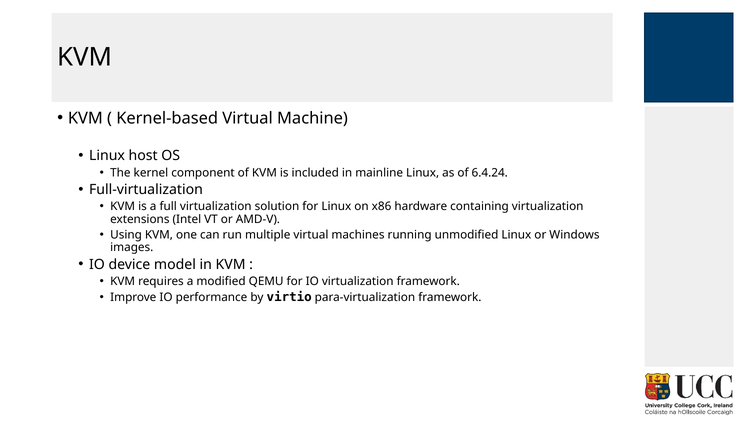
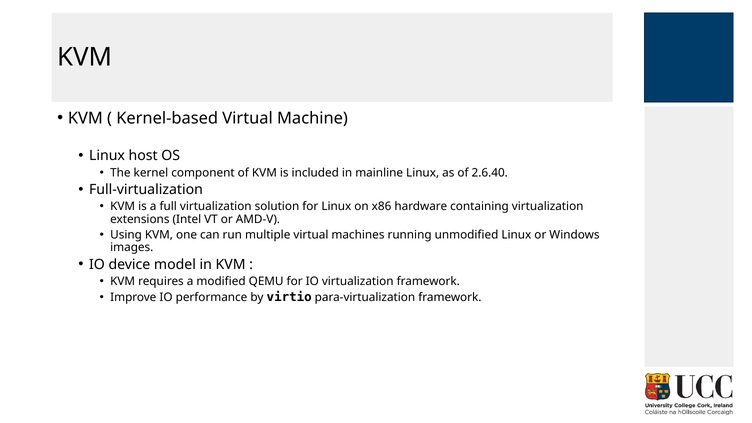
6.4.24: 6.4.24 -> 2.6.40 (490, 173)
